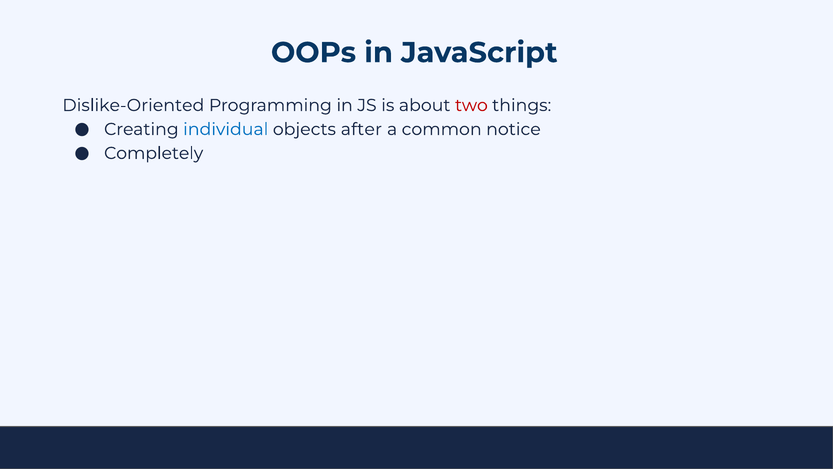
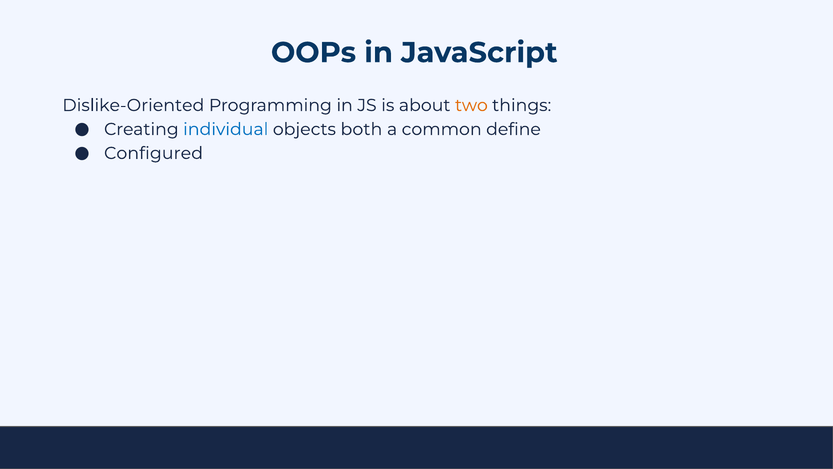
two colour: red -> orange (471, 105)
after: after -> both (361, 129)
notice: notice -> define (513, 129)
Completely: Completely -> Configured (154, 153)
